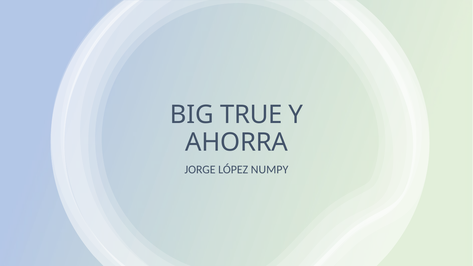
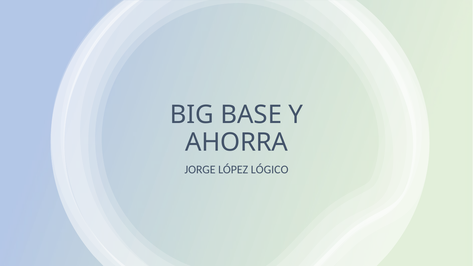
TRUE: TRUE -> BASE (251, 115)
NUMPY: NUMPY -> LÓGICO (270, 170)
